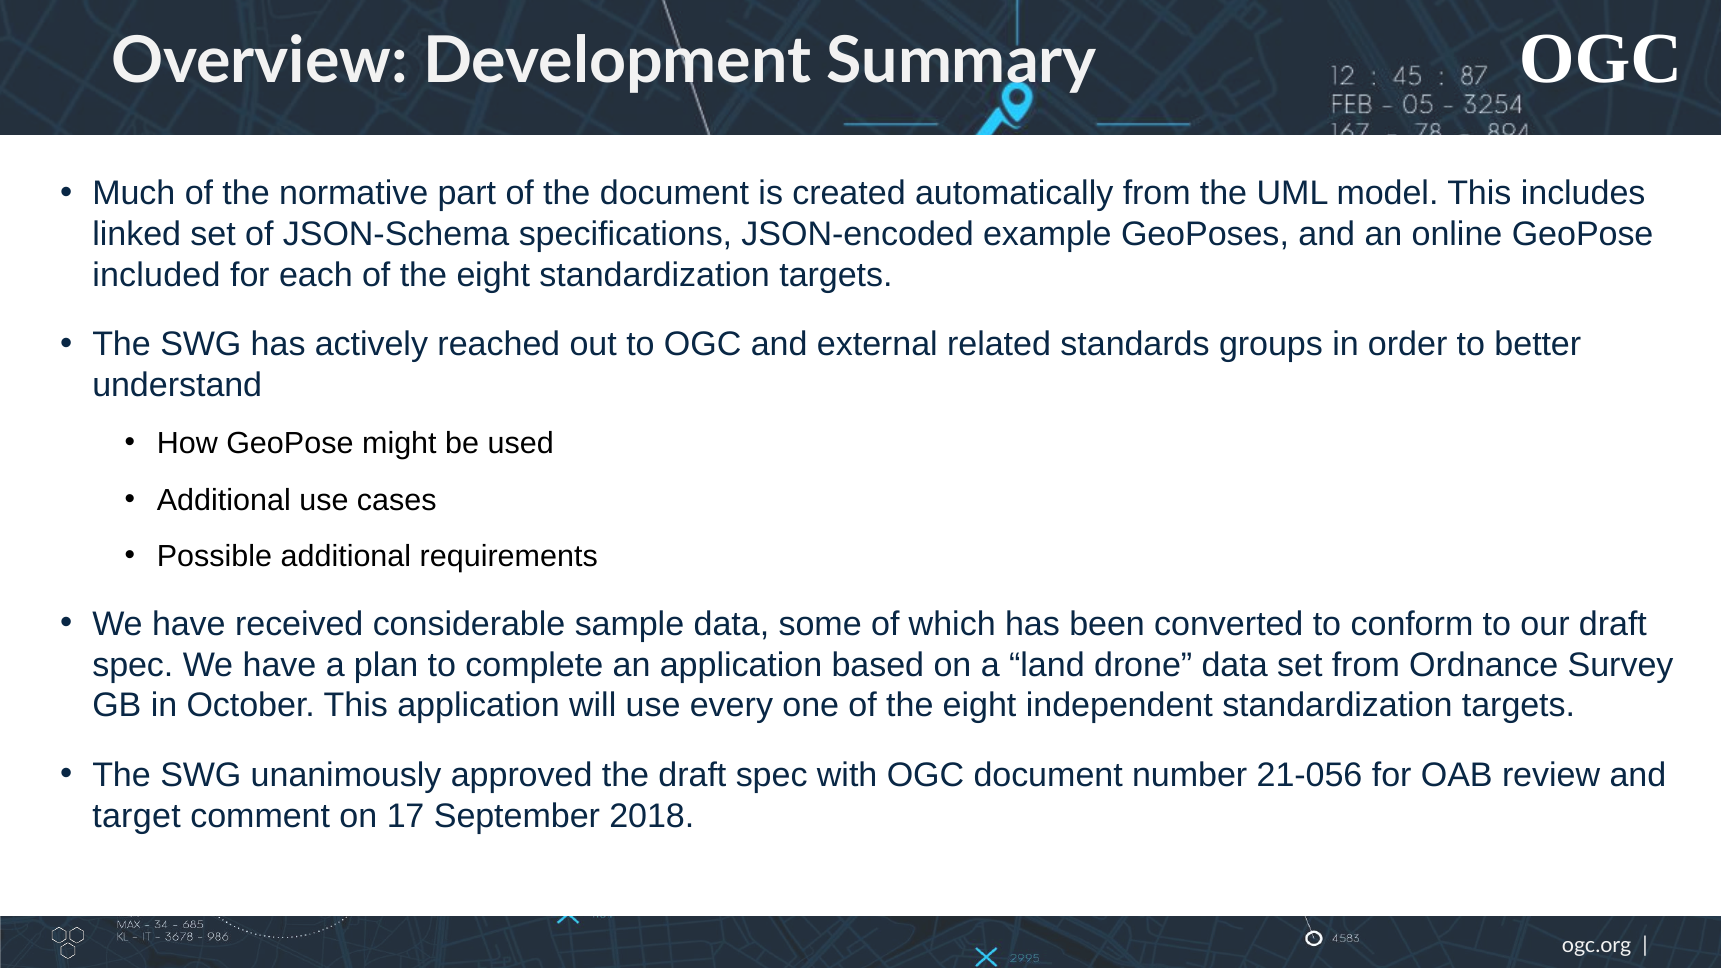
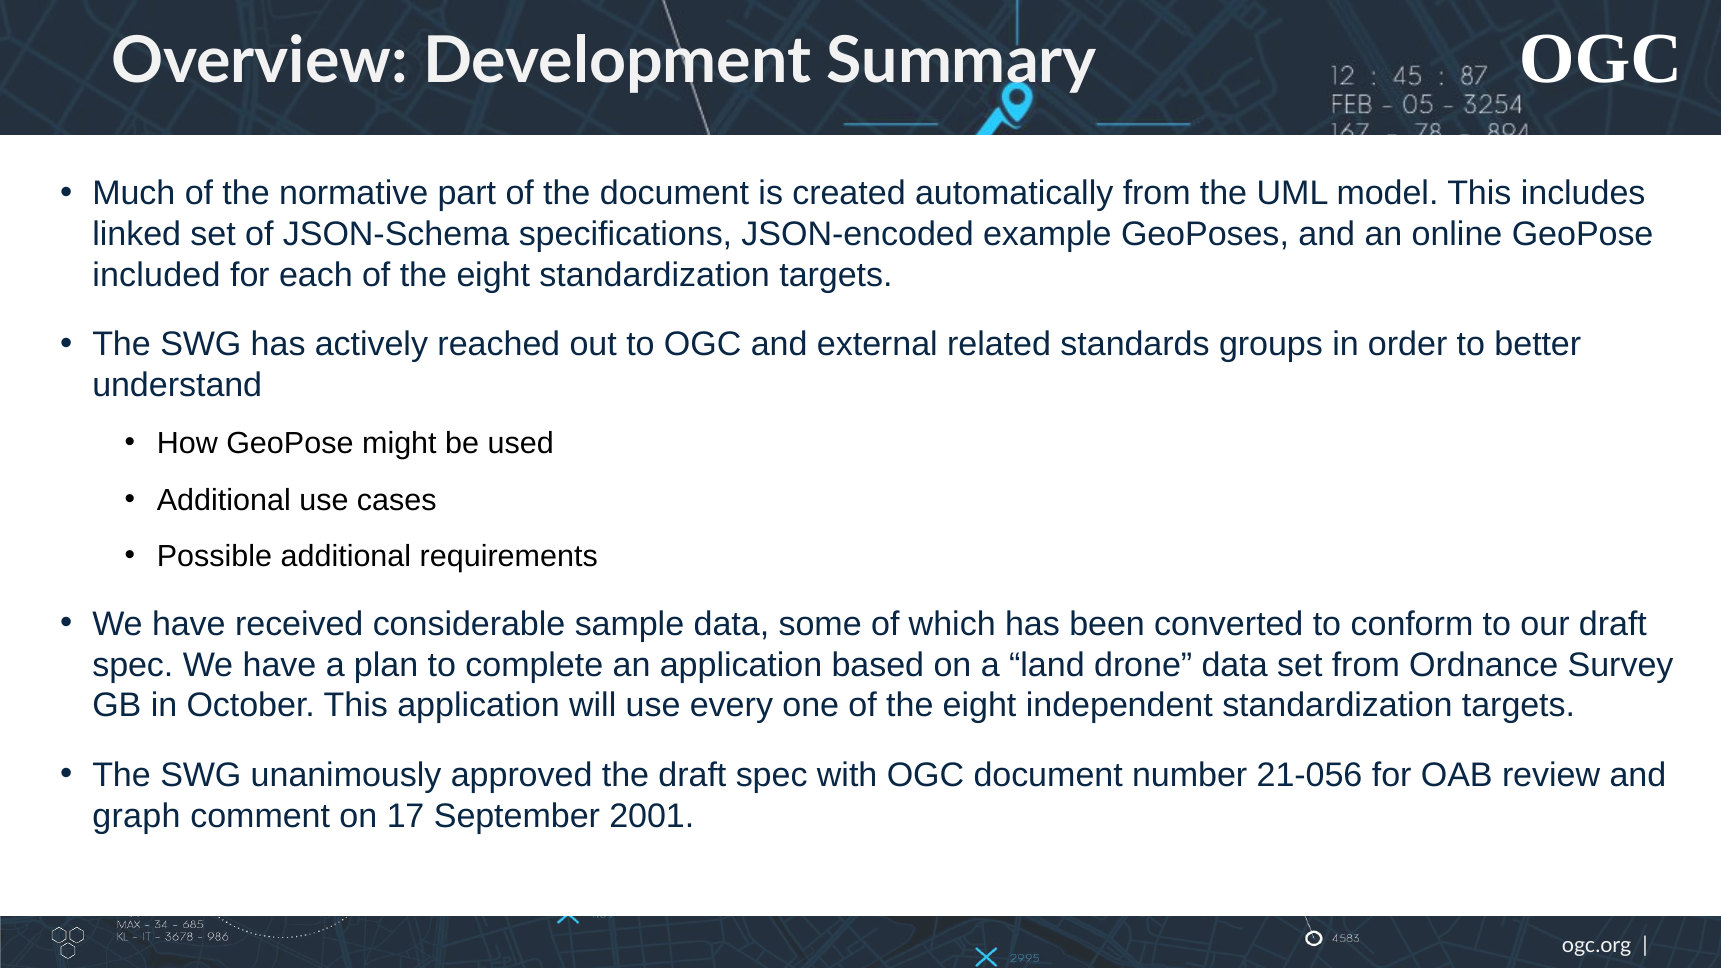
target: target -> graph (136, 816)
2018: 2018 -> 2001 (652, 816)
